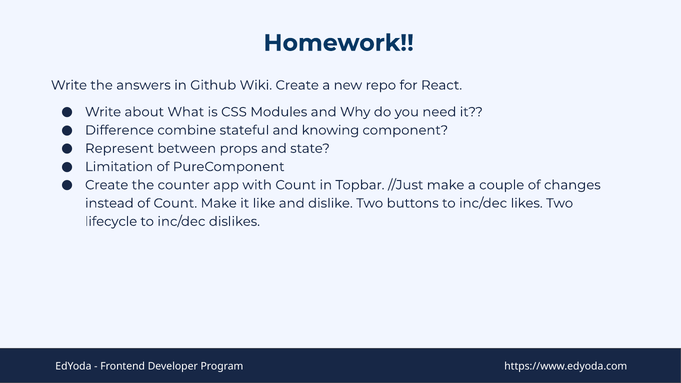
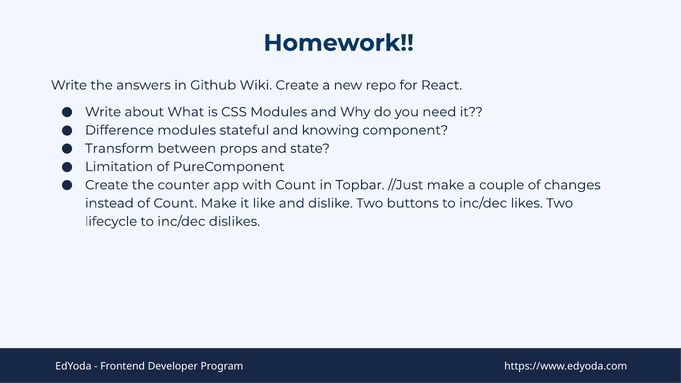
Difference combine: combine -> modules (187, 130)
Represent: Represent -> Transform (119, 149)
